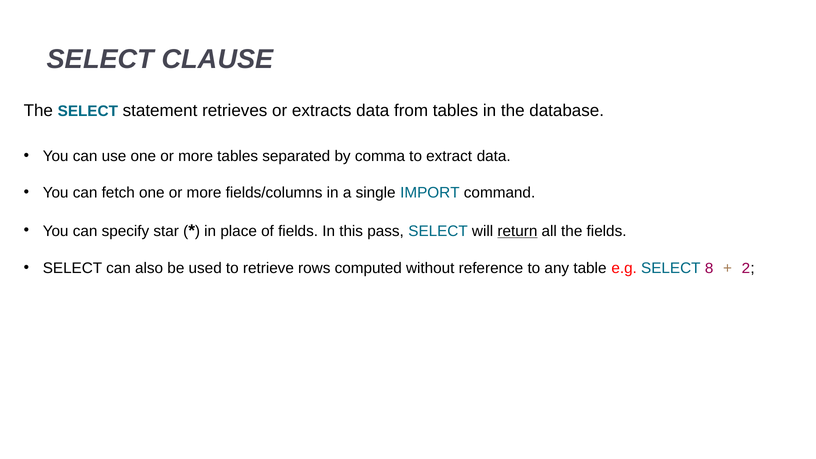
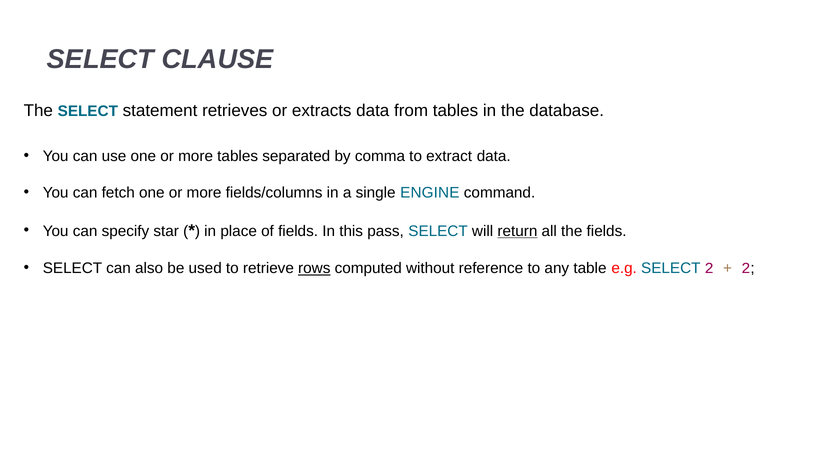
IMPORT: IMPORT -> ENGINE (430, 193)
rows underline: none -> present (314, 268)
SELECT 8: 8 -> 2 (709, 268)
